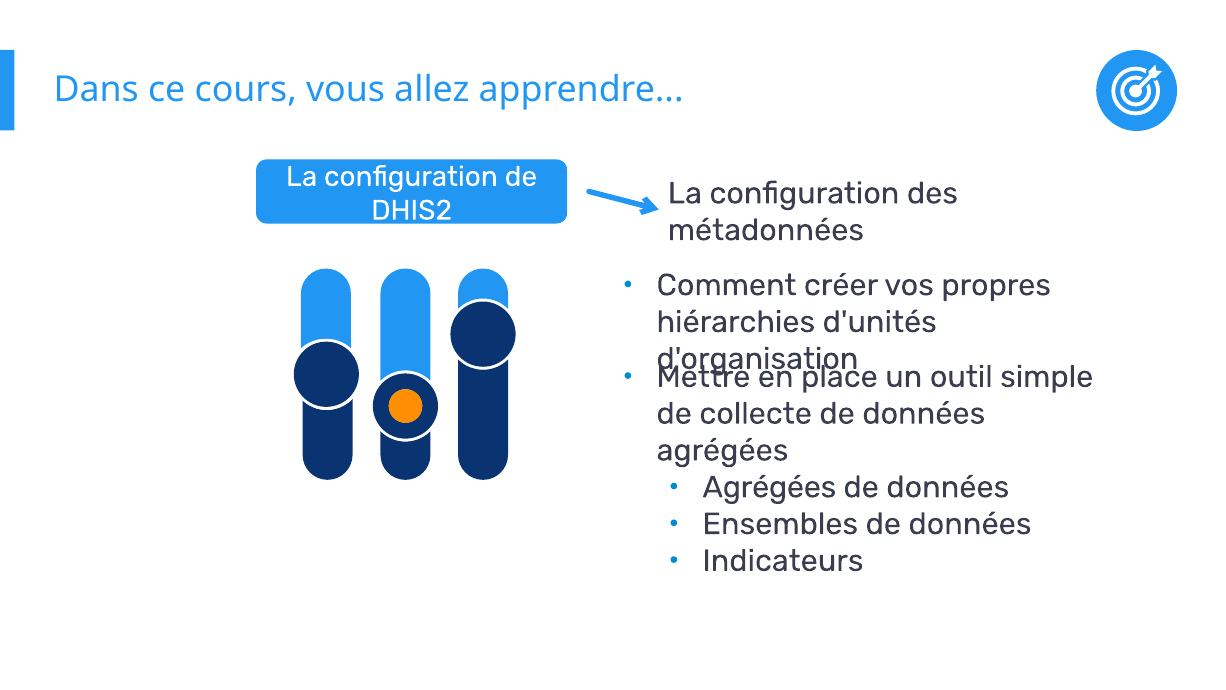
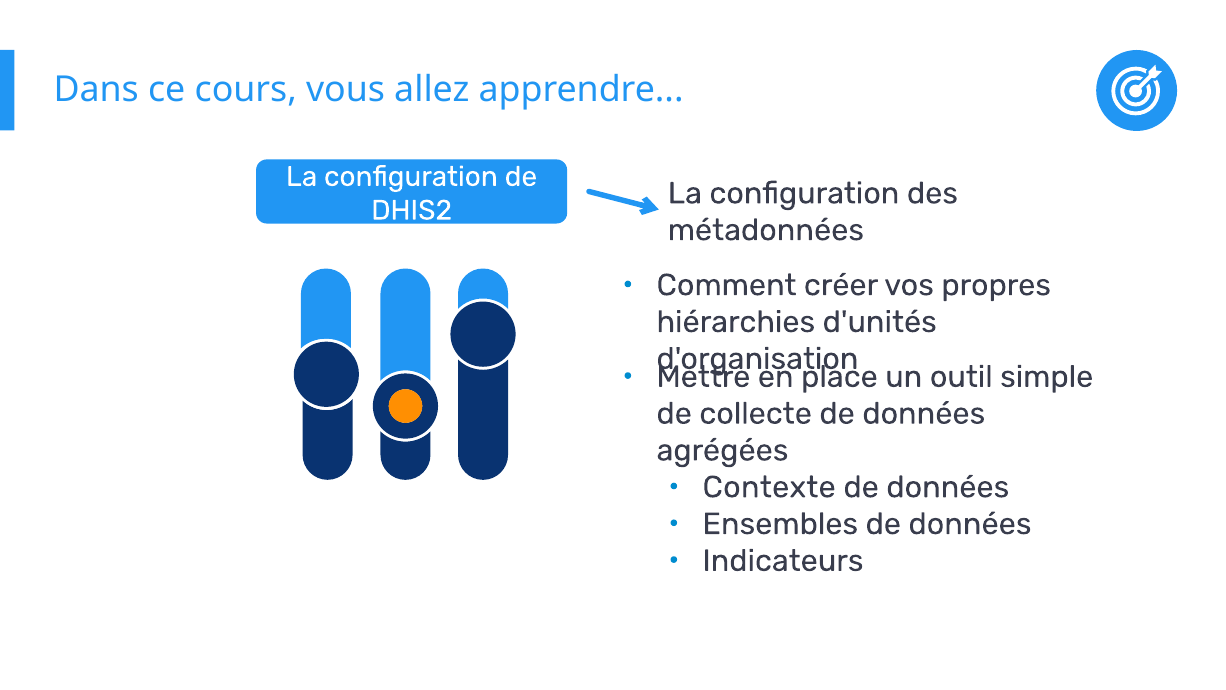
Agrégées: Agrégées -> Contexte (769, 487)
